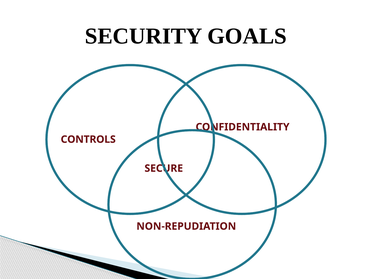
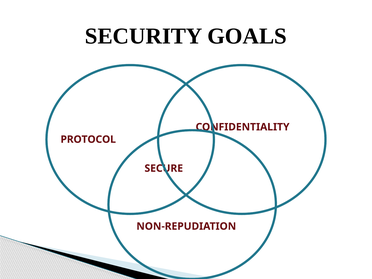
CONTROLS: CONTROLS -> PROTOCOL (88, 139)
